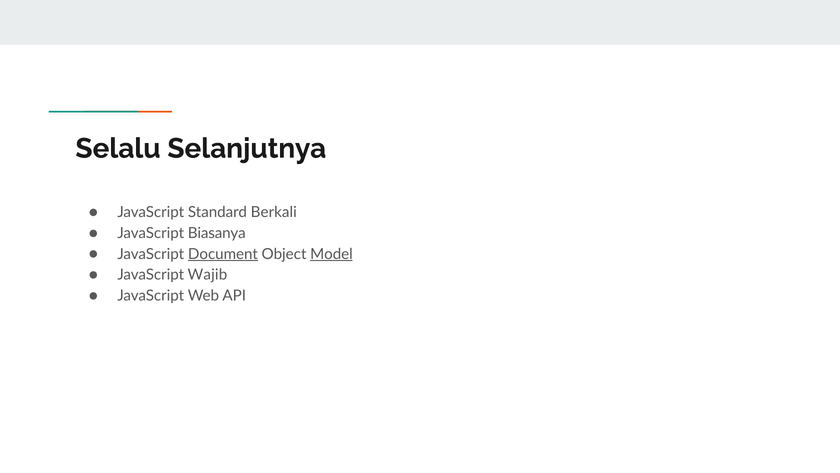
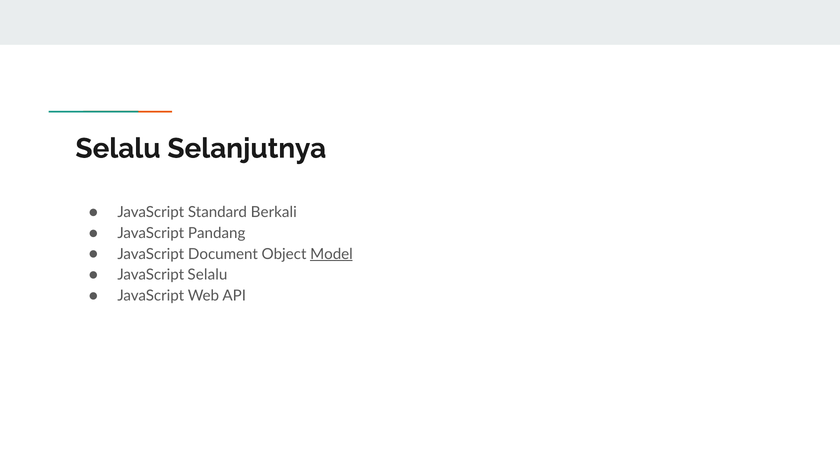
Biasanya: Biasanya -> Pandang (217, 233)
Document underline: present -> none (223, 254)
JavaScript Wajib: Wajib -> Selalu (207, 275)
